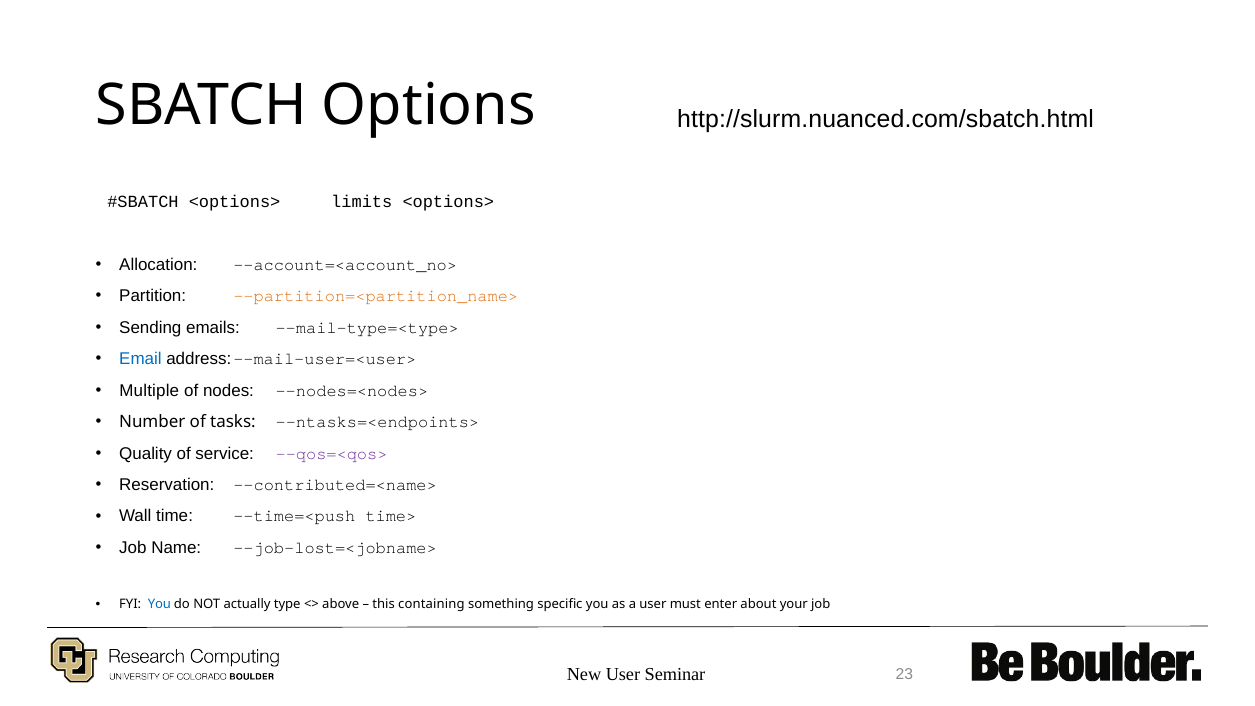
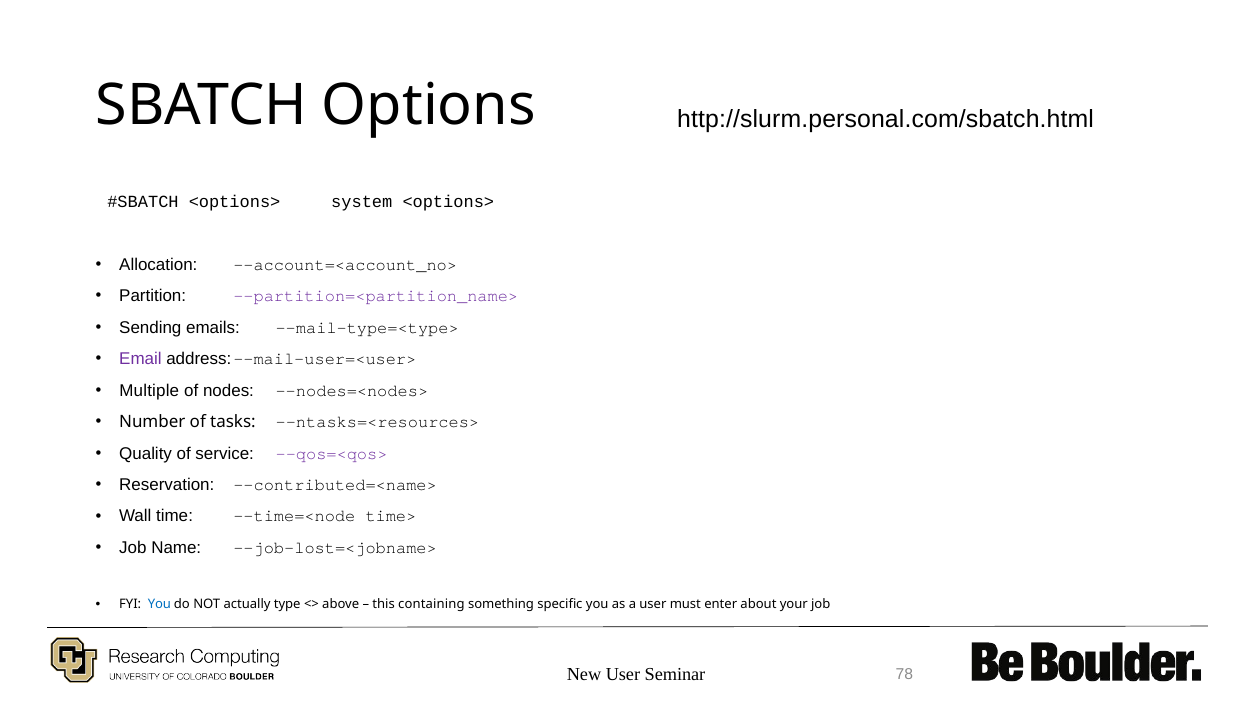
http://slurm.nuanced.com/sbatch.html: http://slurm.nuanced.com/sbatch.html -> http://slurm.personal.com/sbatch.html (886, 120)
limits: limits -> system (362, 202)
--partition=<partition_name> colour: orange -> purple (376, 296)
Email colour: blue -> purple (140, 359)
--ntasks=<endpoints>: --ntasks=<endpoints> -> --ntasks=<resources> (377, 422)
--time=<push: --time=<push -> --time=<node (294, 516)
23: 23 -> 78 (904, 674)
